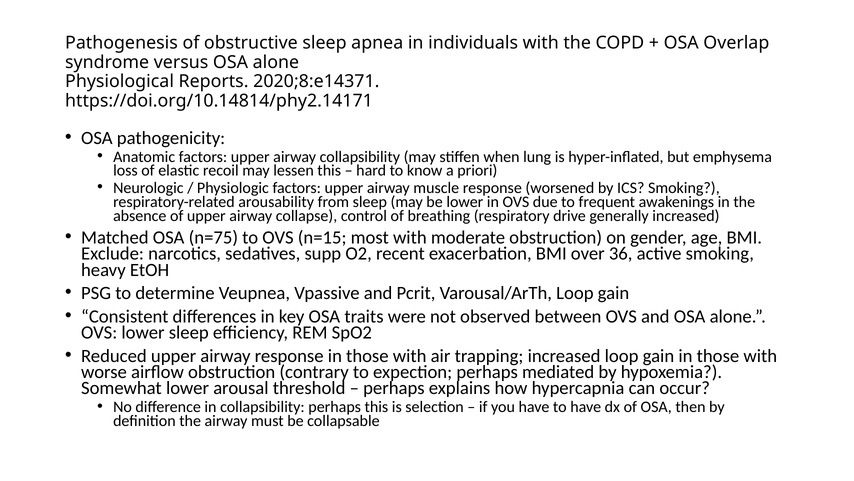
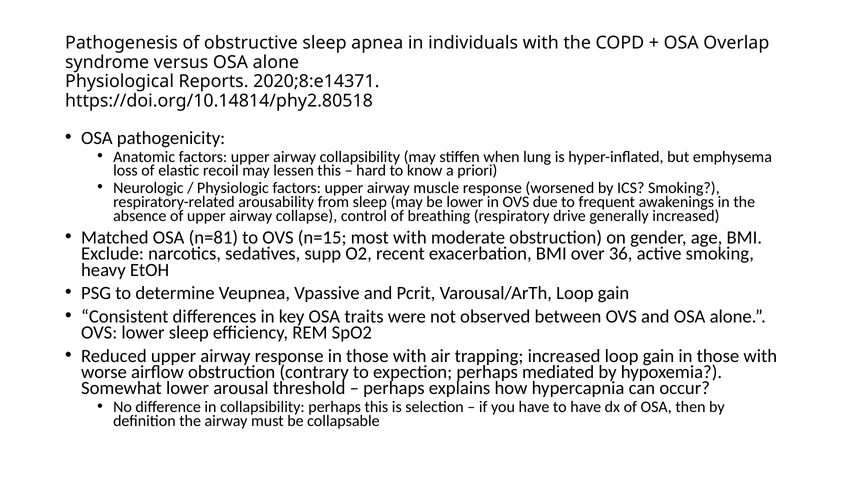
https://doi.org/10.14814/phy2.14171: https://doi.org/10.14814/phy2.14171 -> https://doi.org/10.14814/phy2.80518 (219, 101)
n=75: n=75 -> n=81 (213, 237)
